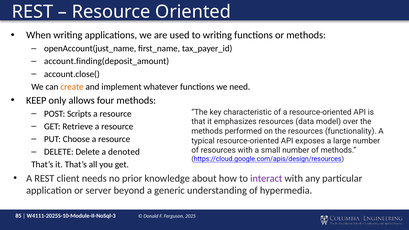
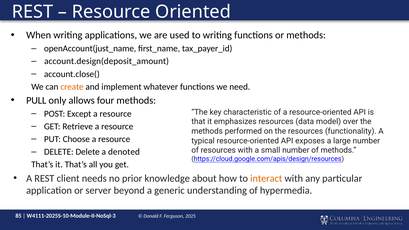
account.finding(deposit_amount: account.finding(deposit_amount -> account.design(deposit_amount (107, 61)
KEEP: KEEP -> PULL (36, 100)
Scripts: Scripts -> Except (79, 114)
interact colour: purple -> orange (266, 178)
